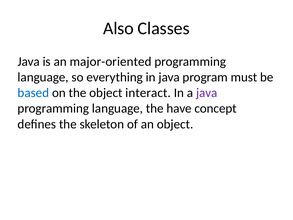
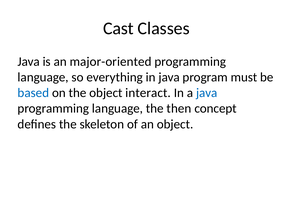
Also: Also -> Cast (118, 28)
java colour: purple -> blue (207, 93)
have: have -> then (179, 108)
